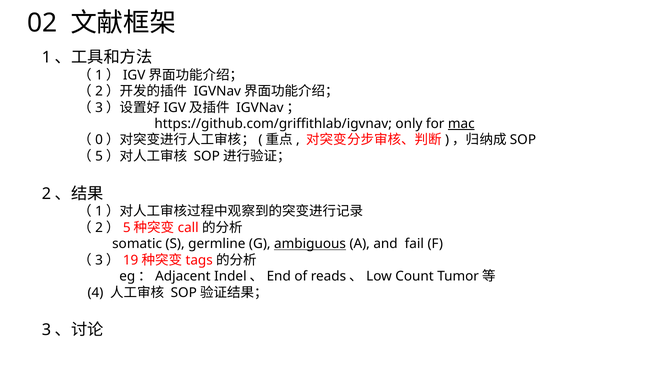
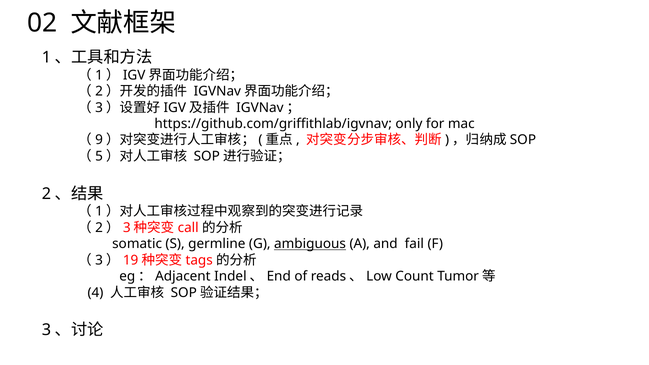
mac underline: present -> none (461, 124)
0: 0 -> 9 (99, 140)
5: 5 -> 3 (127, 228)
